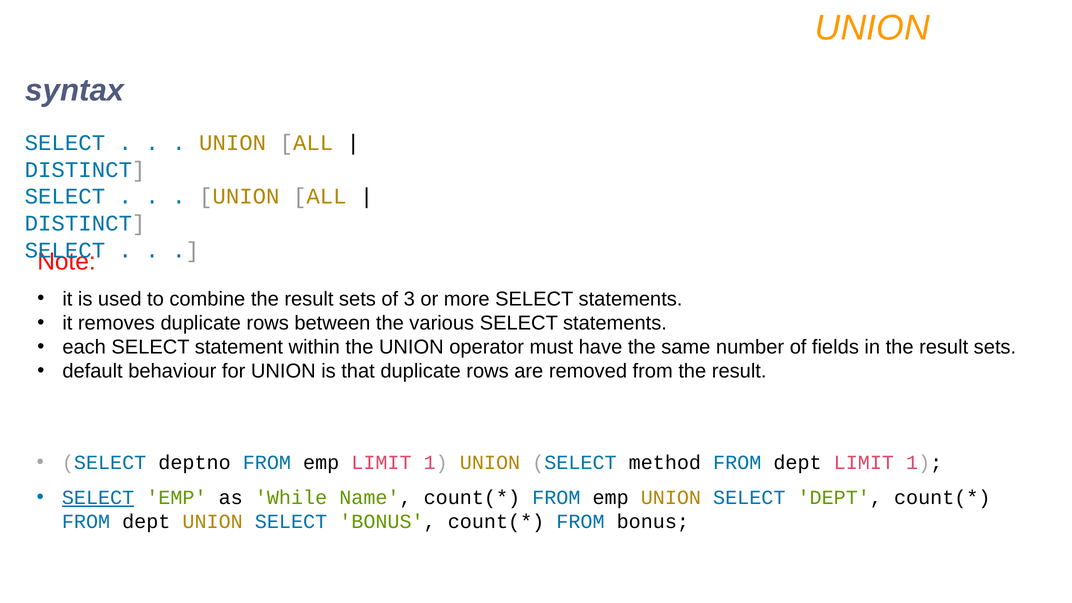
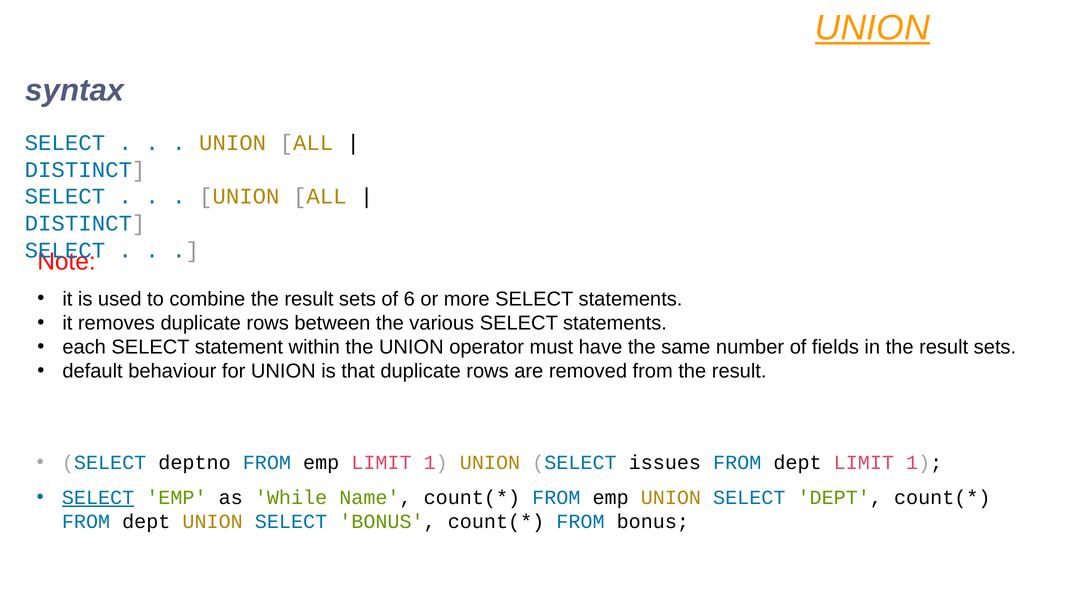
UNION underline: none -> present (872, 28)
3: 3 -> 6 (409, 299)
method: method -> issues (665, 463)
